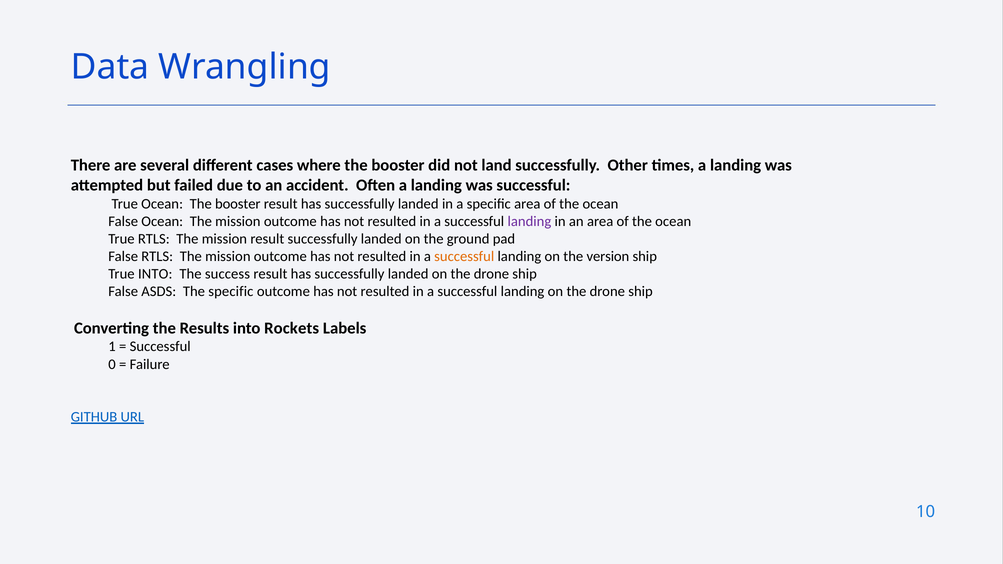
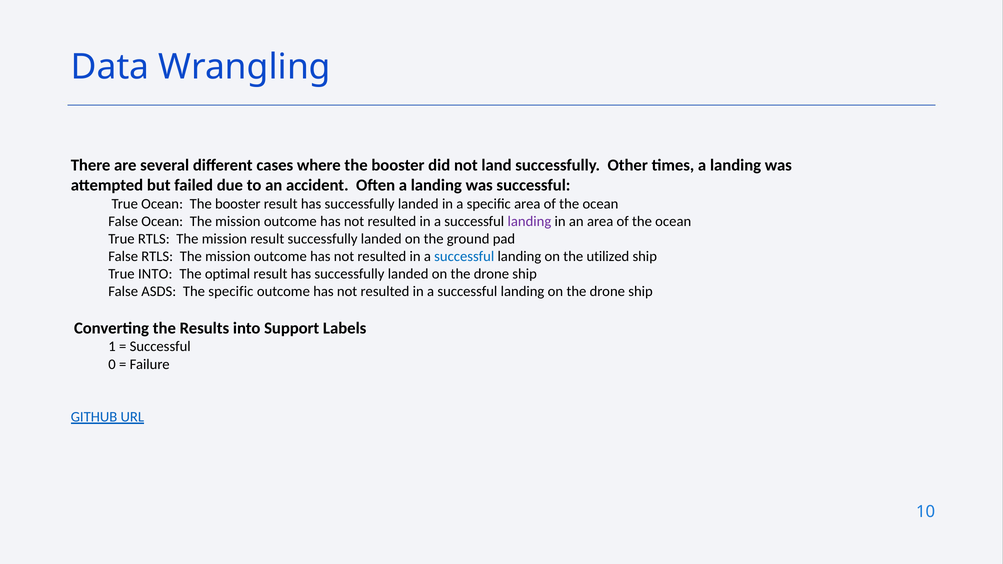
successful colour: orange -> blue (464, 256)
version: version -> utilized (608, 256)
success: success -> optimal (228, 274)
Rockets: Rockets -> Support (292, 328)
